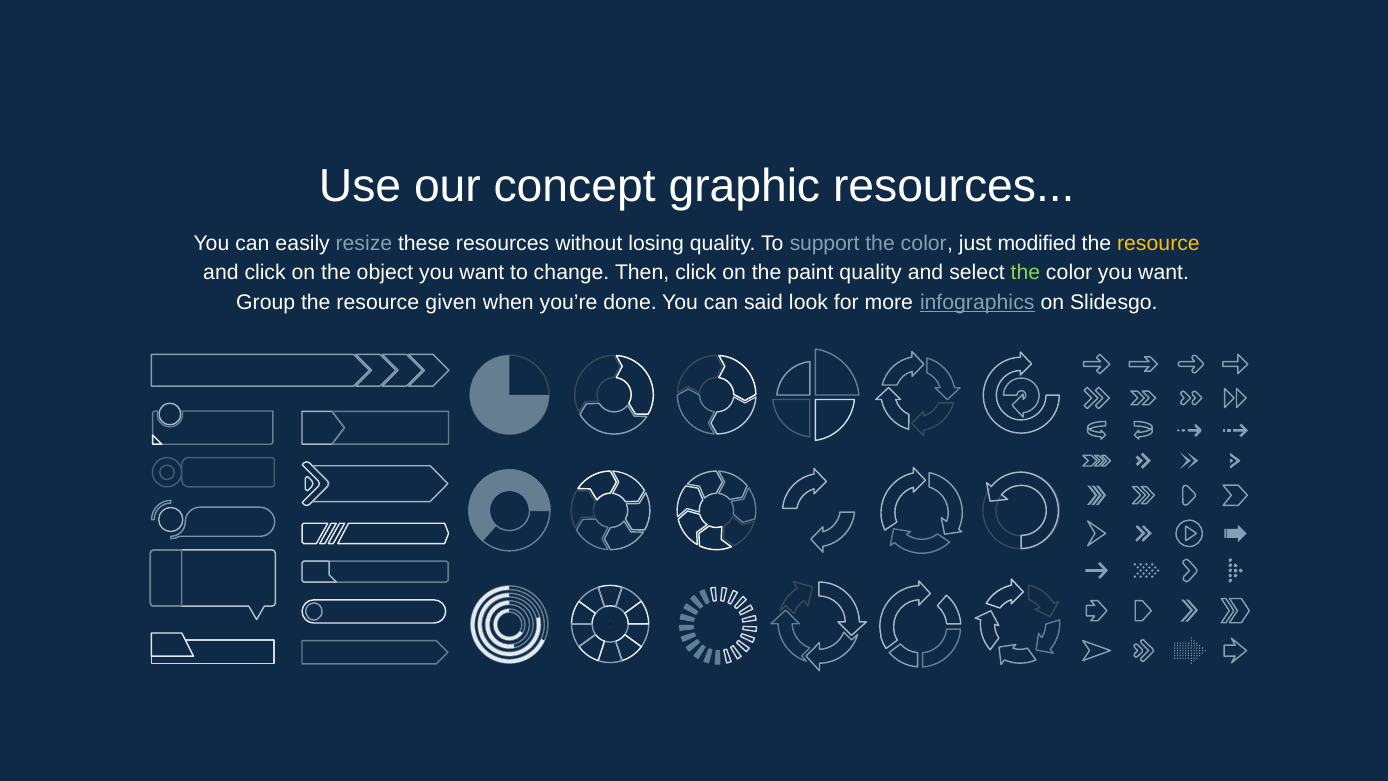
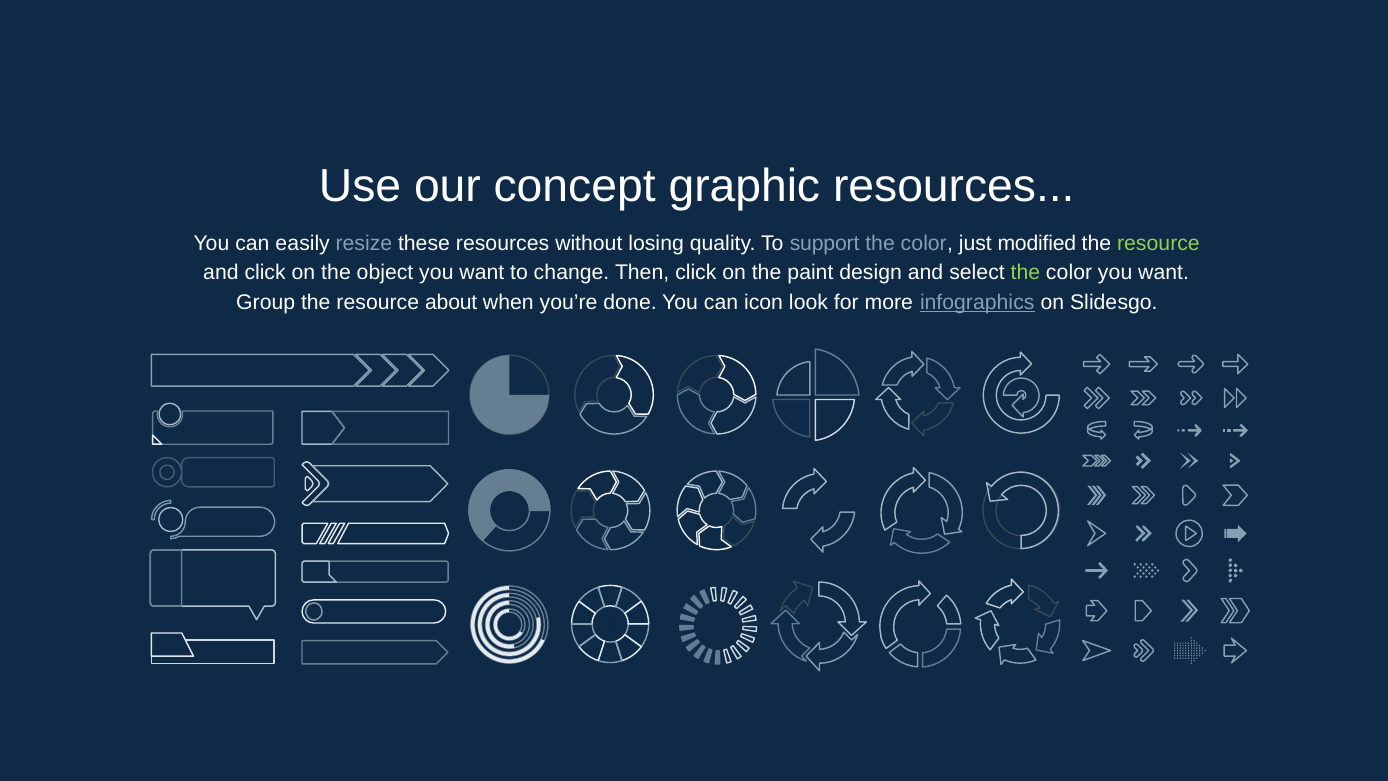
resource colour: yellow -> light green (1158, 243)
paint quality: quality -> design (871, 273)
given: given -> about (451, 302)
said: said -> icon (764, 302)
